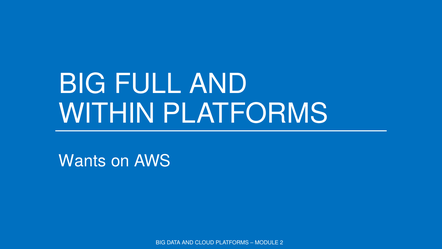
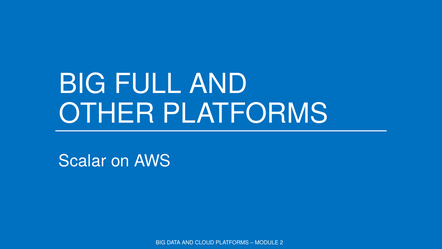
WITHIN: WITHIN -> OTHER (107, 114)
Wants: Wants -> Scalar (82, 161)
